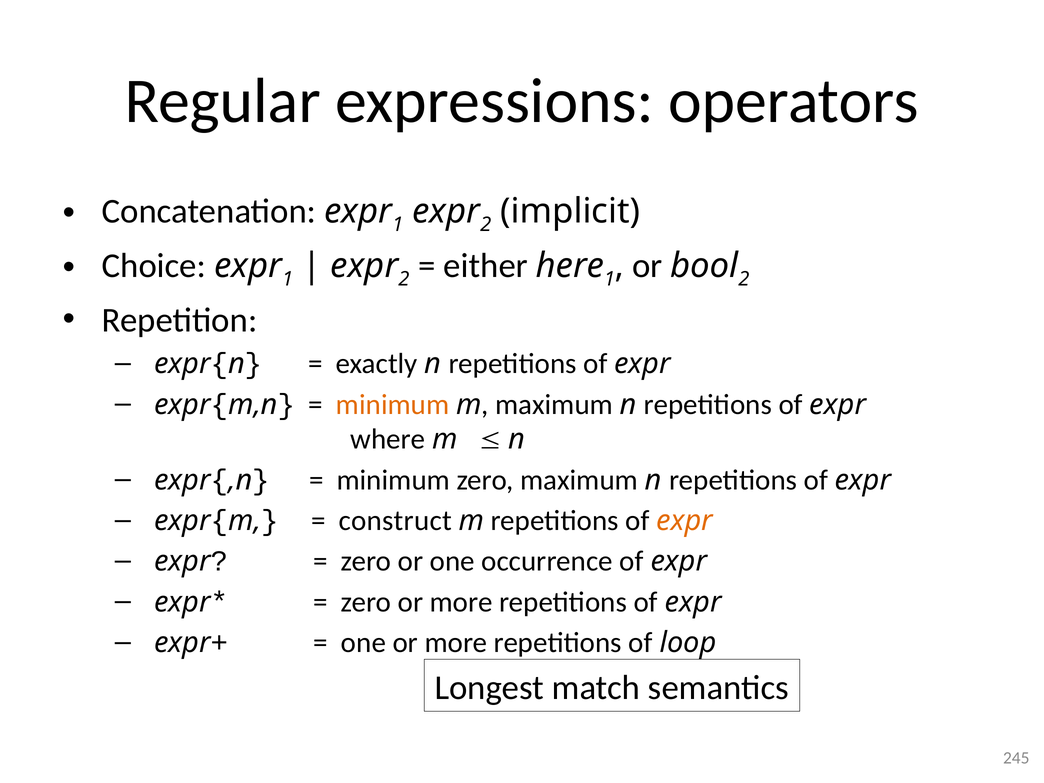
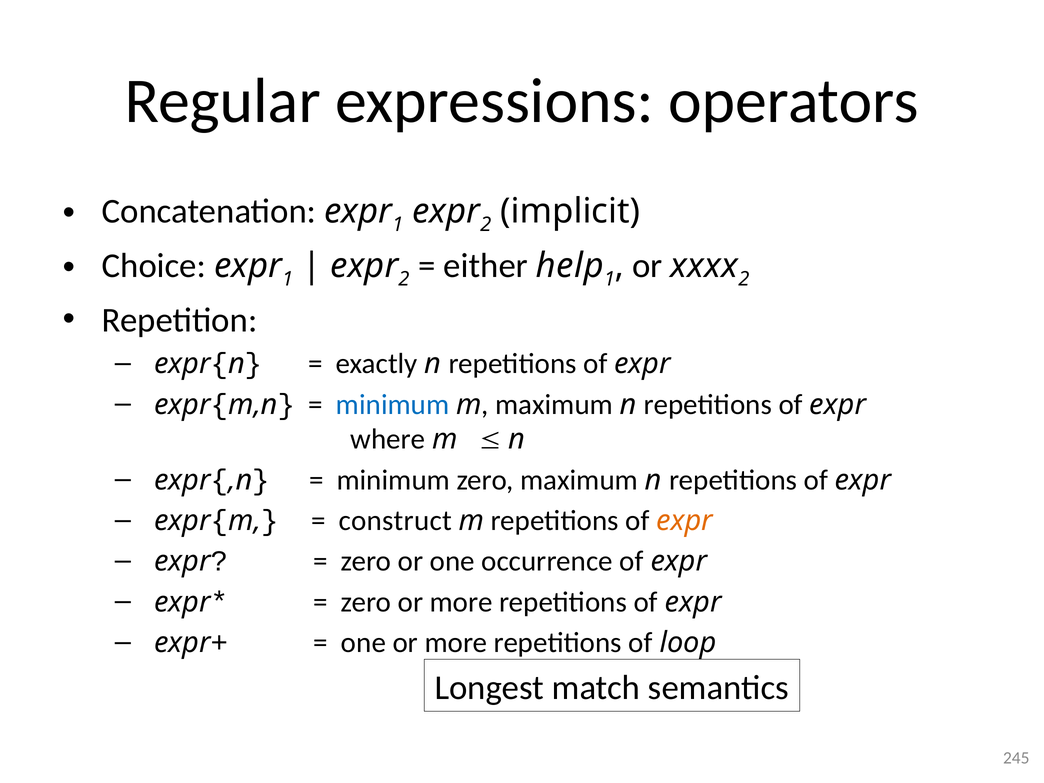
here: here -> help (570, 266)
bool: bool -> xxxx (704, 266)
minimum colour: orange -> blue (393, 405)
